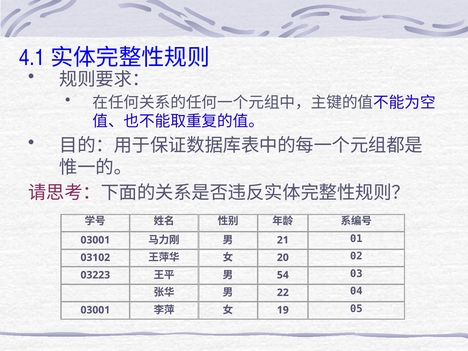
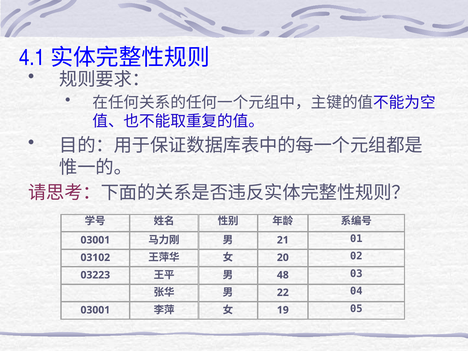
54: 54 -> 48 (283, 275)
